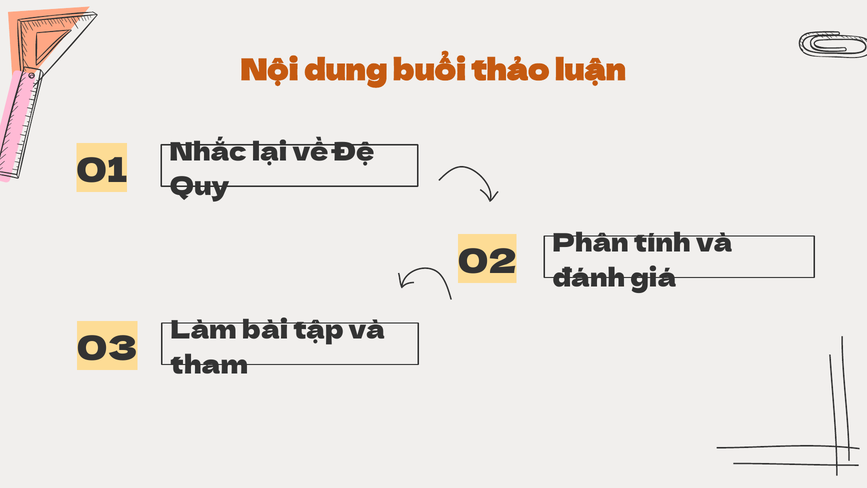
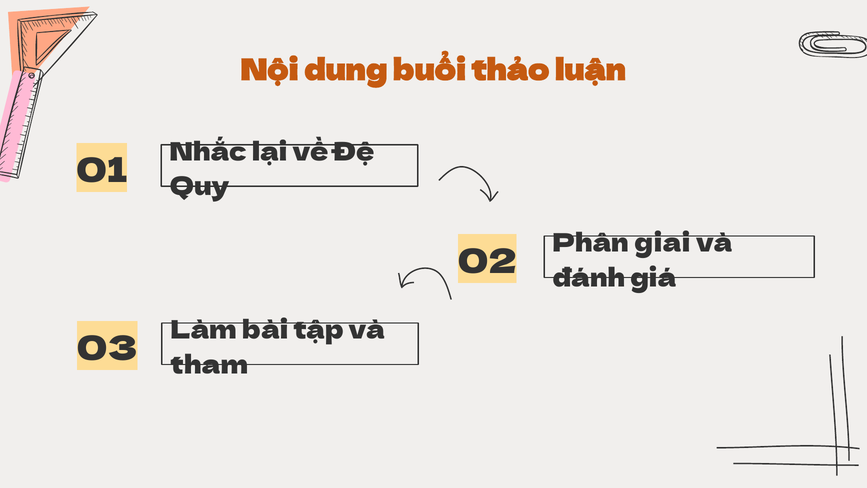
tính: tính -> giai (662, 243)
